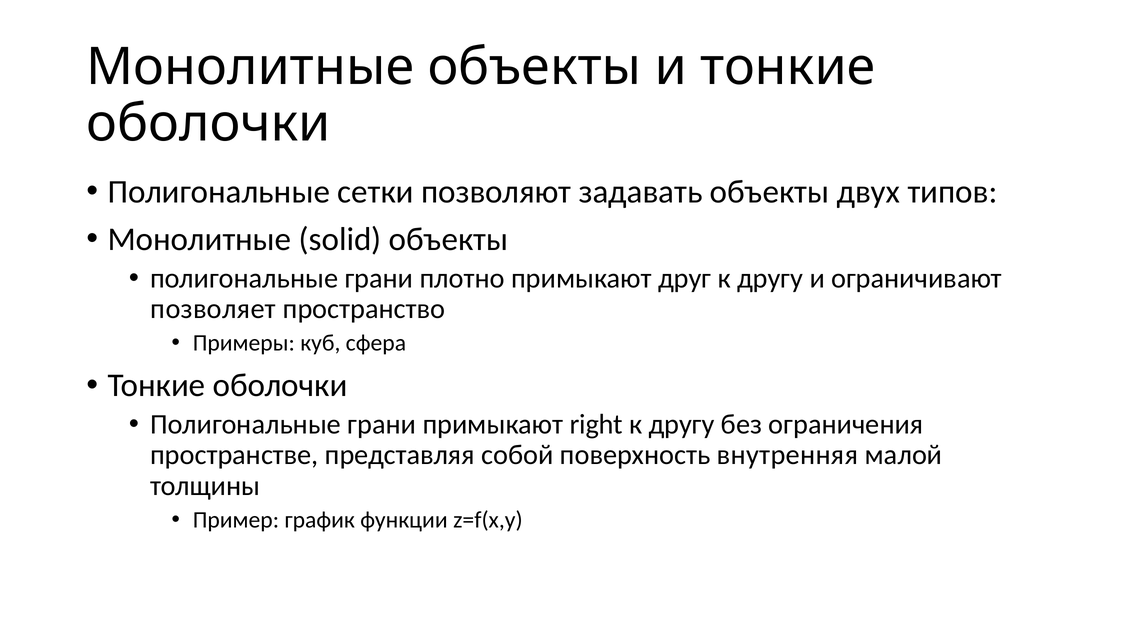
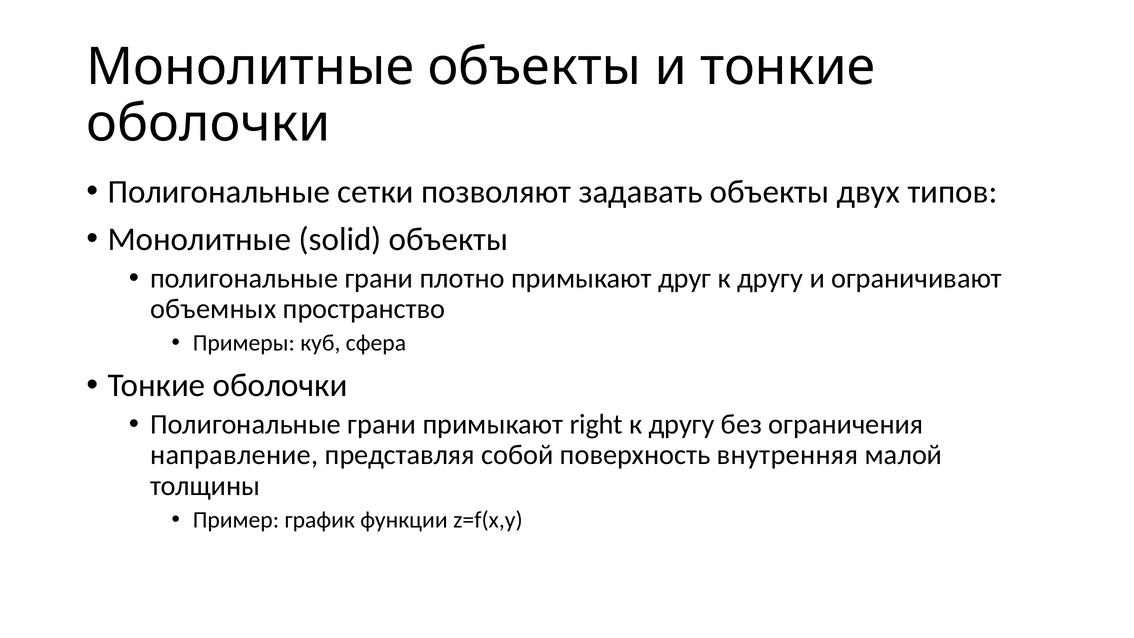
позволяет: позволяет -> объемных (213, 309)
пространстве: пространстве -> направление (234, 455)
